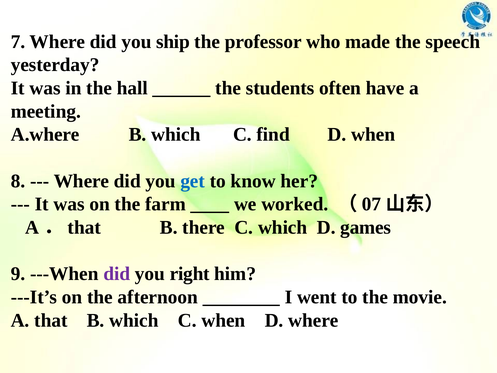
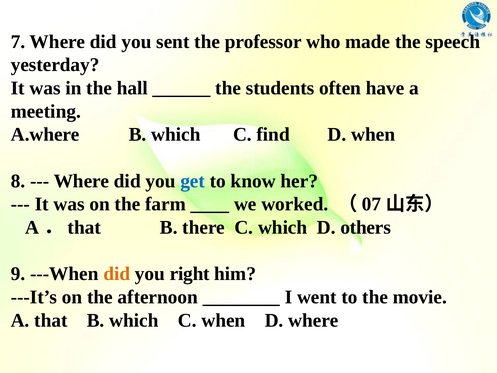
ship: ship -> sent (173, 42)
games: games -> others (366, 227)
did colour: purple -> orange (117, 274)
